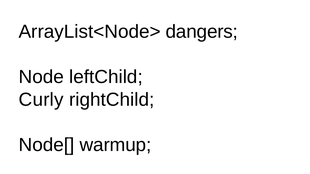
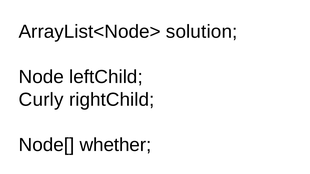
dangers: dangers -> solution (202, 32)
warmup: warmup -> whether (115, 145)
